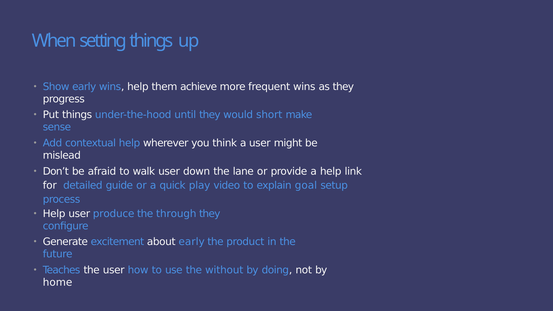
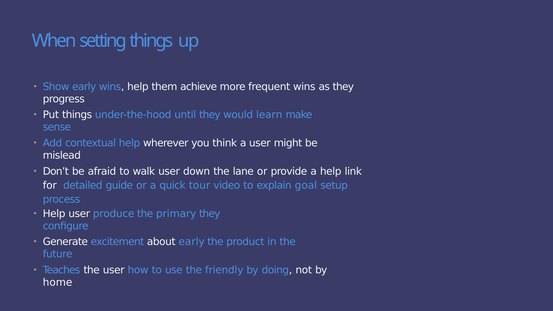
short: short -> learn (269, 115)
play: play -> tour (200, 185)
through: through -> primary (176, 214)
without: without -> friendly (224, 270)
